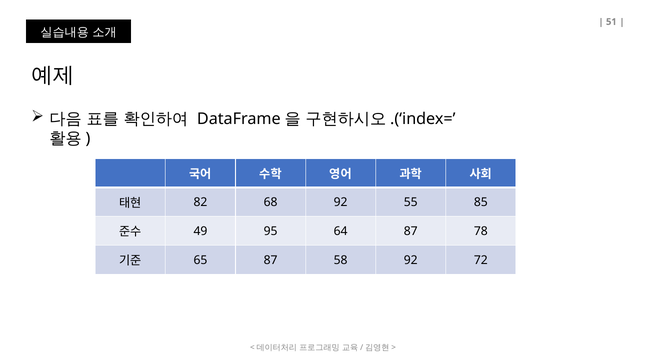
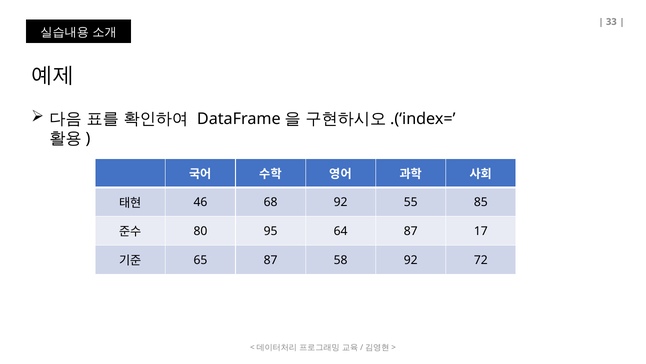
51: 51 -> 33 (611, 22)
82: 82 -> 46 (200, 202)
49: 49 -> 80 (200, 231)
78: 78 -> 17 (481, 231)
